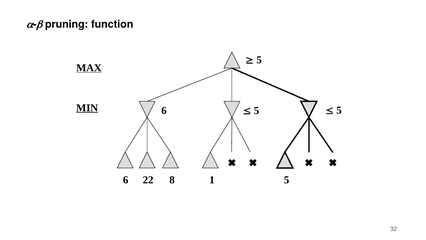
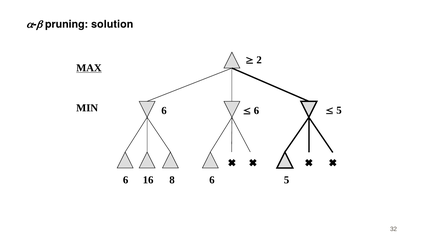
function: function -> solution (112, 24)
5: 5 -> 2 (259, 60)
MIN underline: present -> none (87, 108)
5: 5 -> 6 (256, 110)
22: 22 -> 16 (148, 180)
8 1: 1 -> 6 (212, 180)
